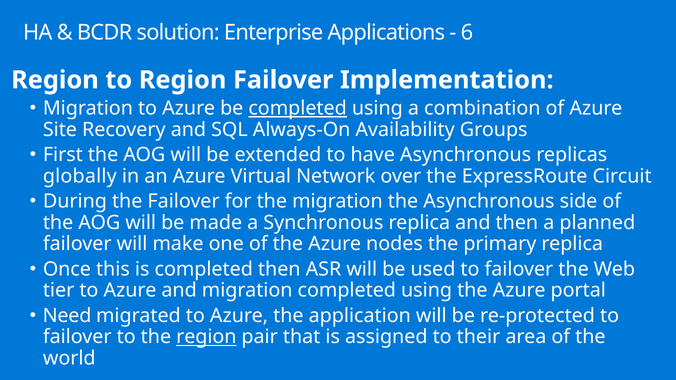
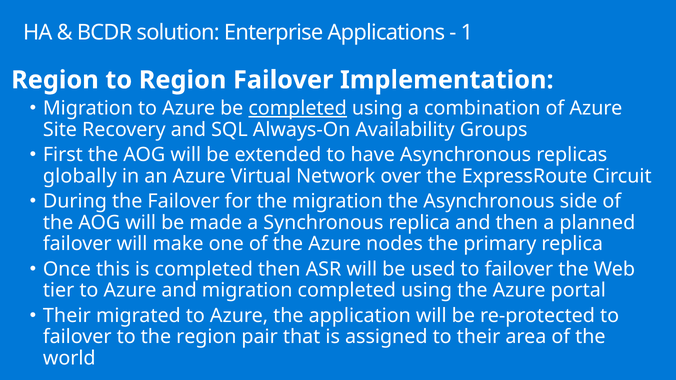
6: 6 -> 1 (467, 33)
Need: Need -> Their (67, 316)
region underline: present -> none (206, 337)
